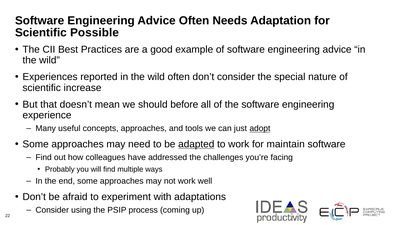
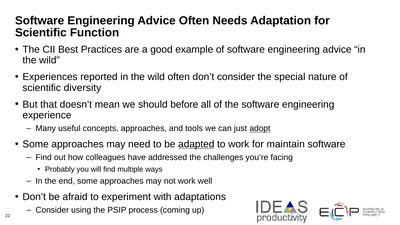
Possible: Possible -> Function (95, 33)
increase: increase -> diversity (82, 88)
